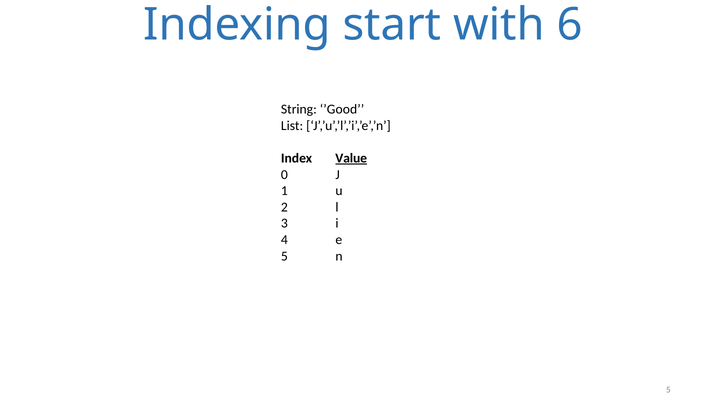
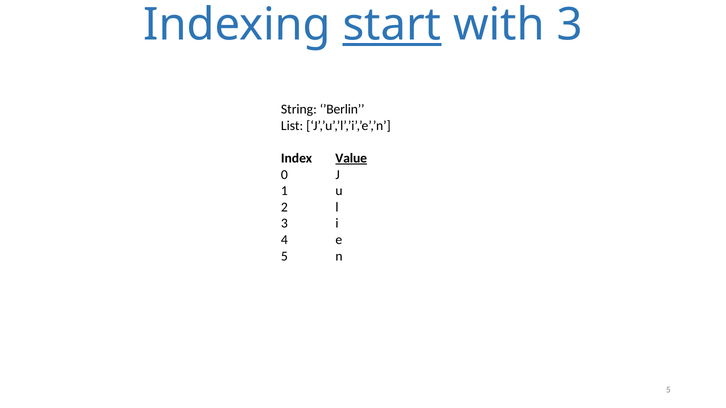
start underline: none -> present (392, 25)
with 6: 6 -> 3 (570, 25)
’Good: ’Good -> ’Berlin (342, 109)
